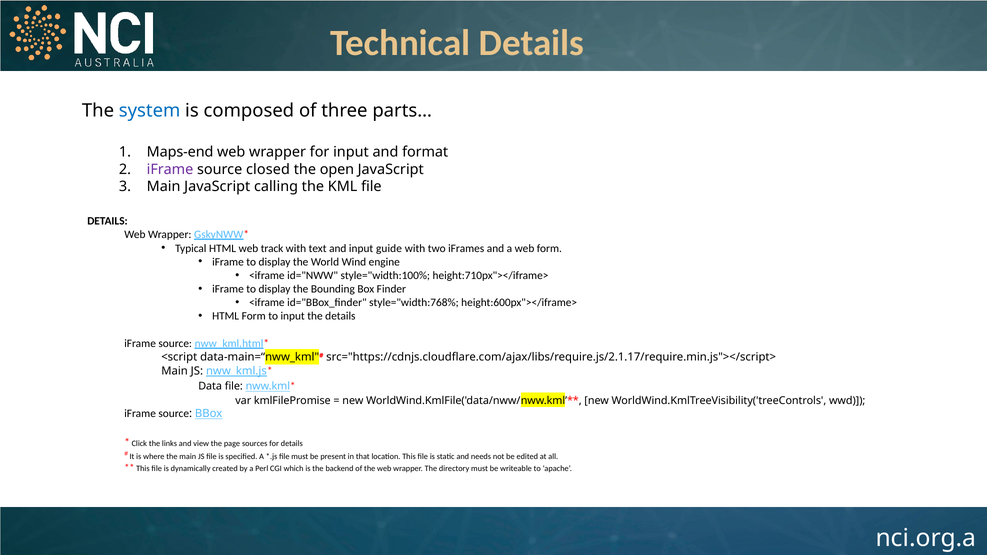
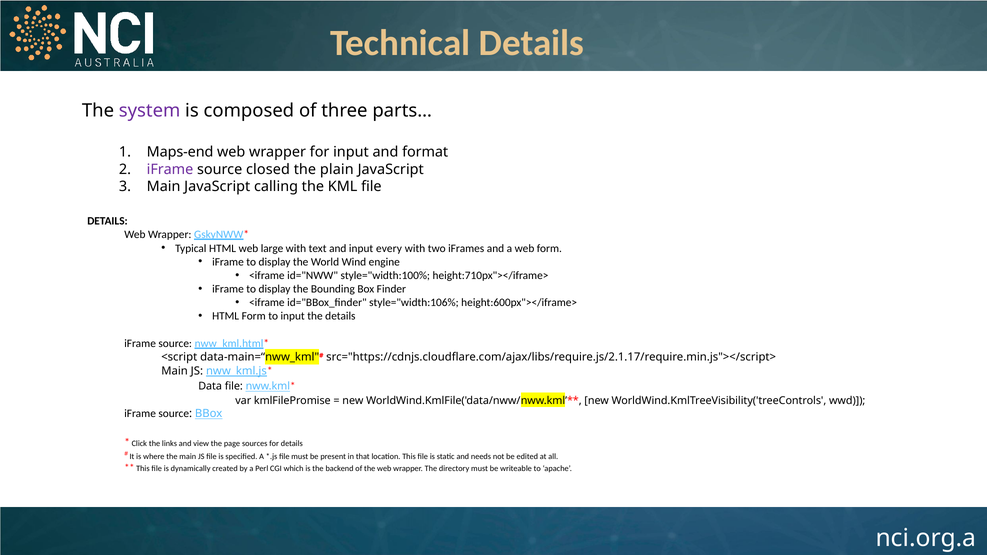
system colour: blue -> purple (150, 111)
open: open -> plain (337, 169)
track: track -> large (272, 248)
guide: guide -> every (389, 248)
style="width:768%: style="width:768% -> style="width:106% (414, 303)
